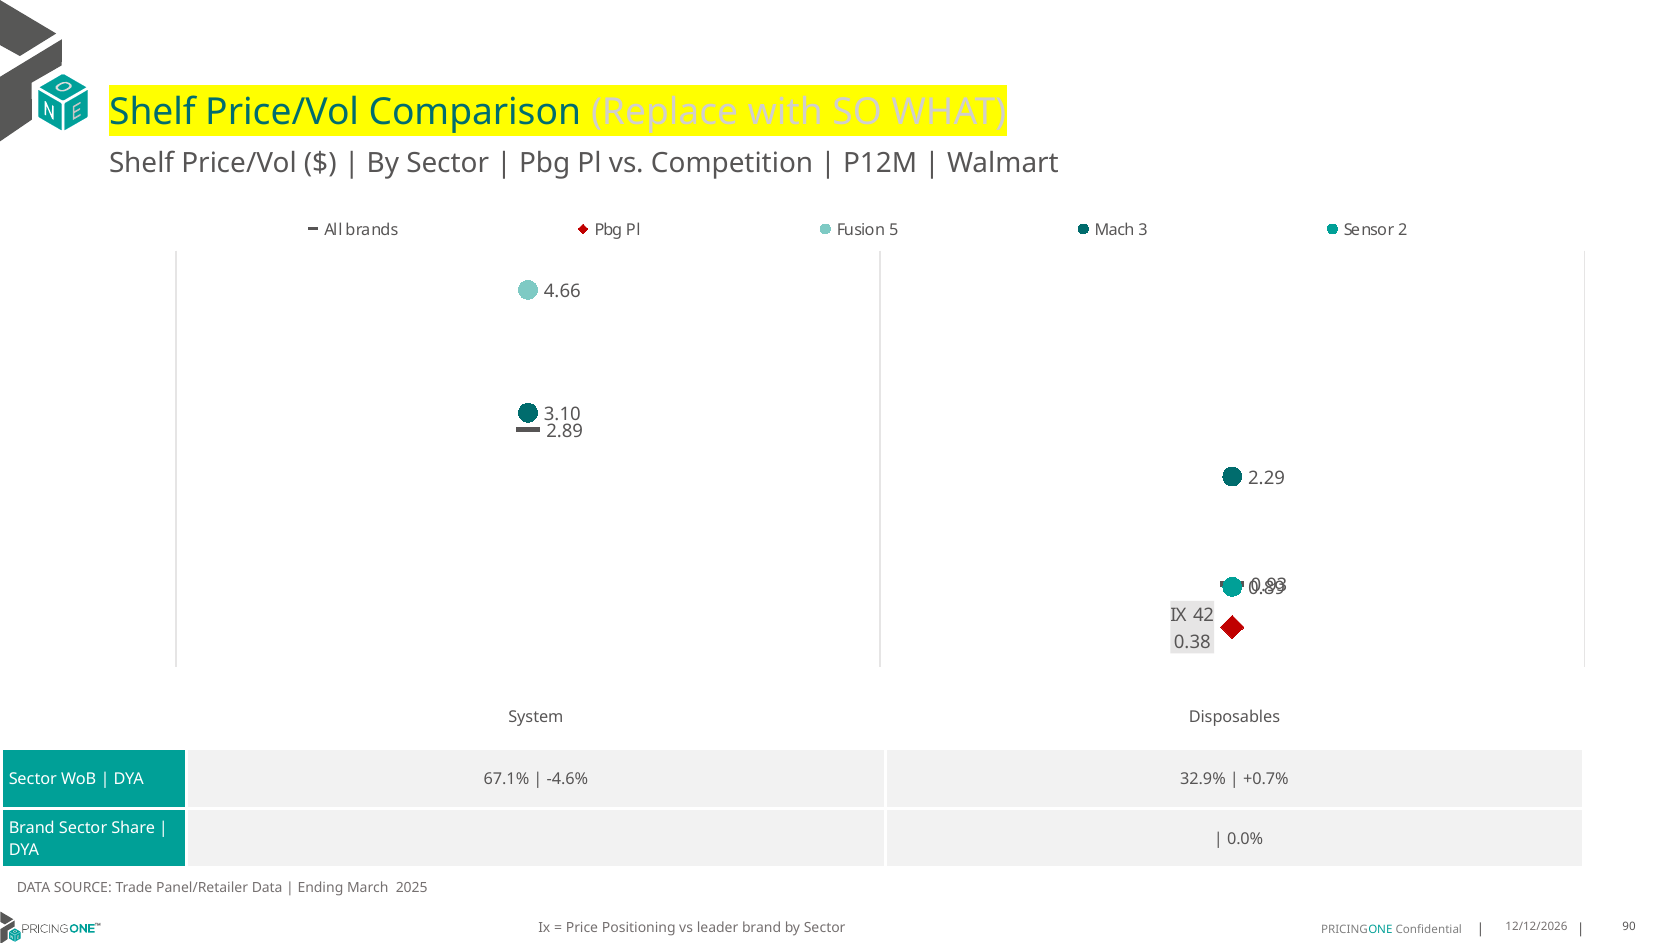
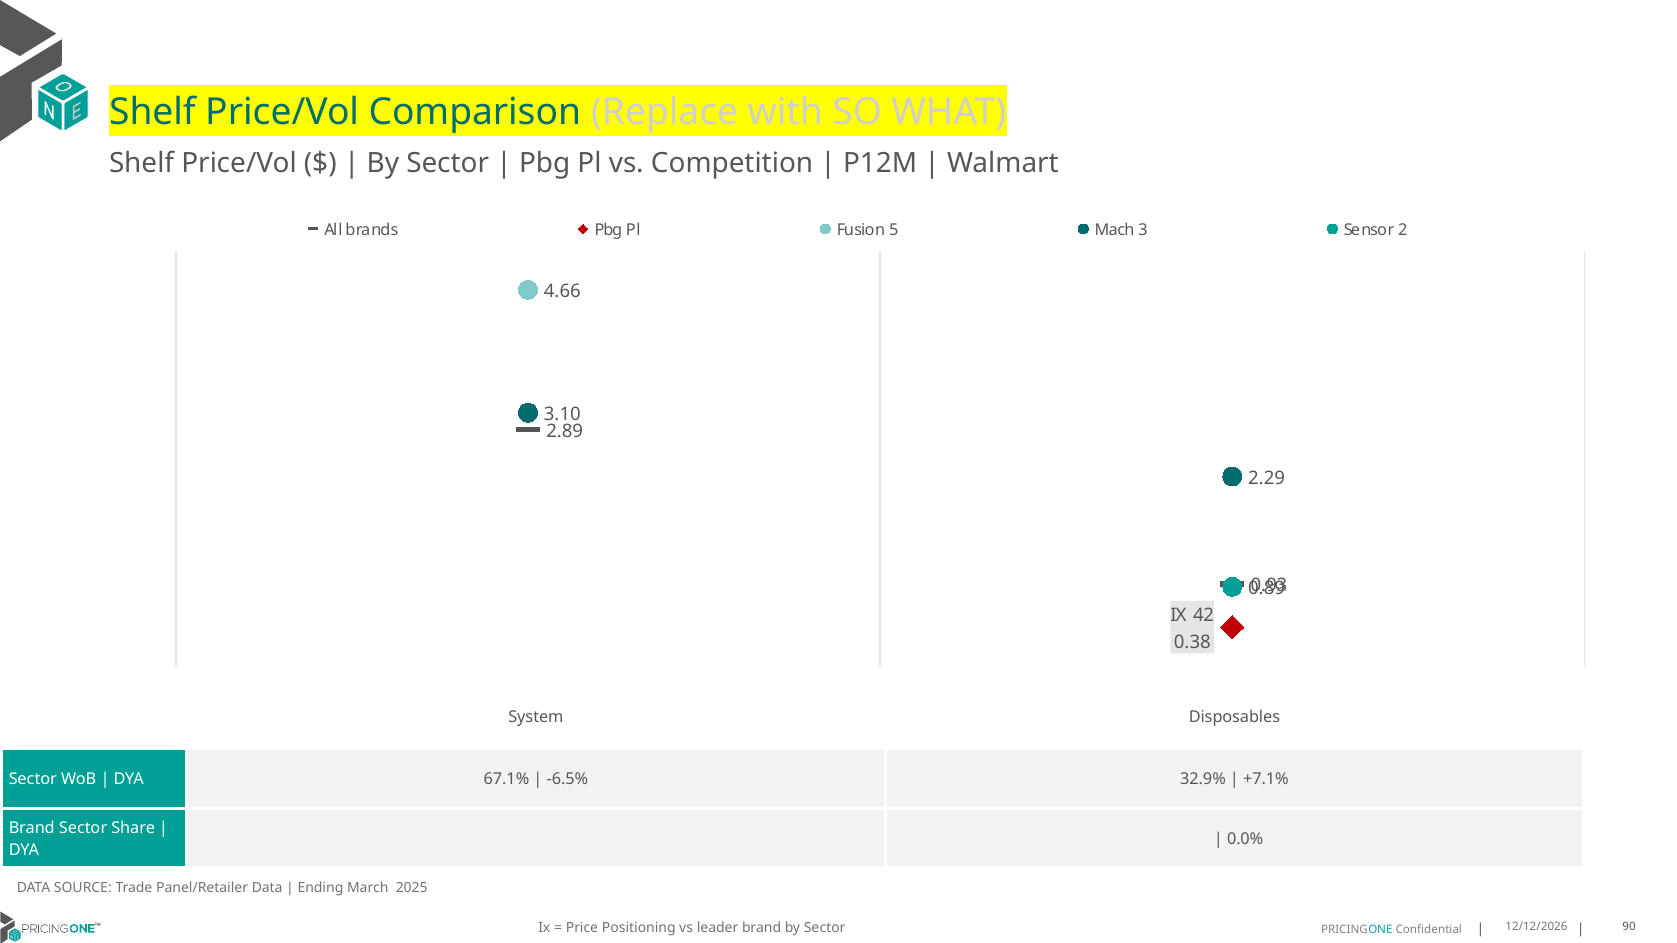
-4.6%: -4.6% -> -6.5% (567, 780)
+0.7%: +0.7% -> +7.1% (1266, 780)
